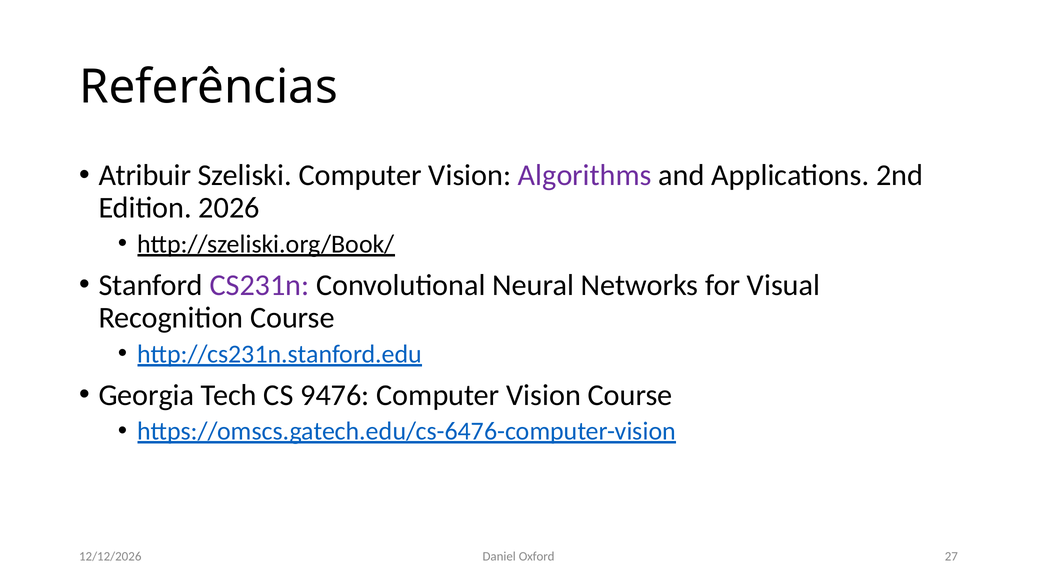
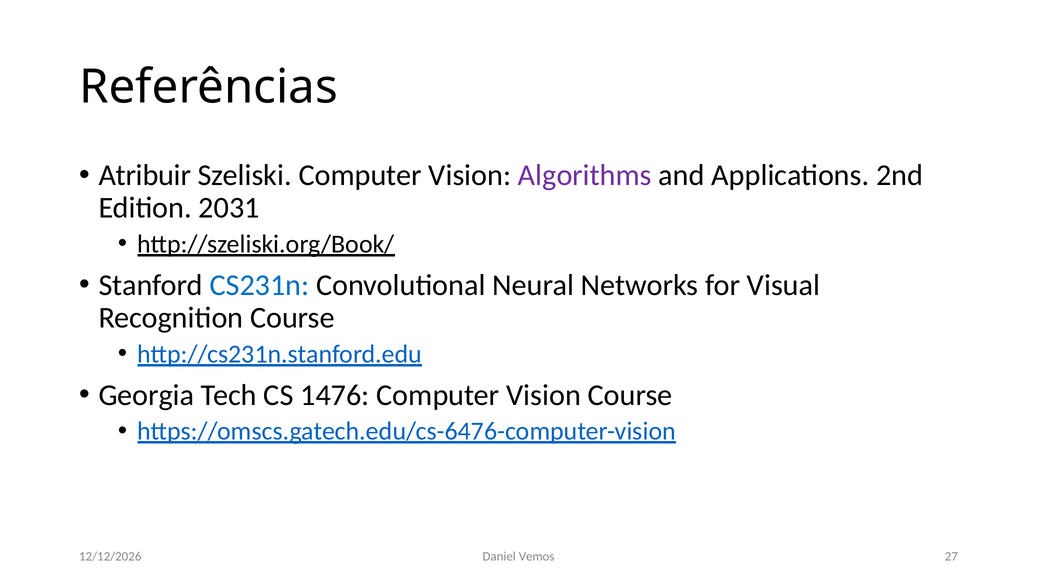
2026: 2026 -> 2031 (229, 208)
CS231n colour: purple -> blue (259, 285)
9476: 9476 -> 1476 (335, 395)
Oxford: Oxford -> Vemos (537, 557)
